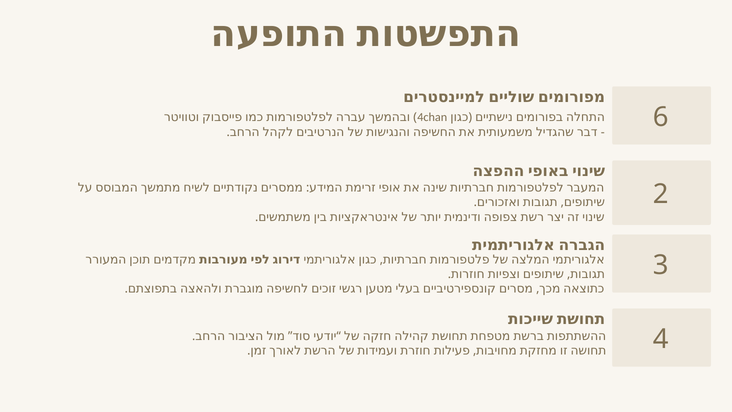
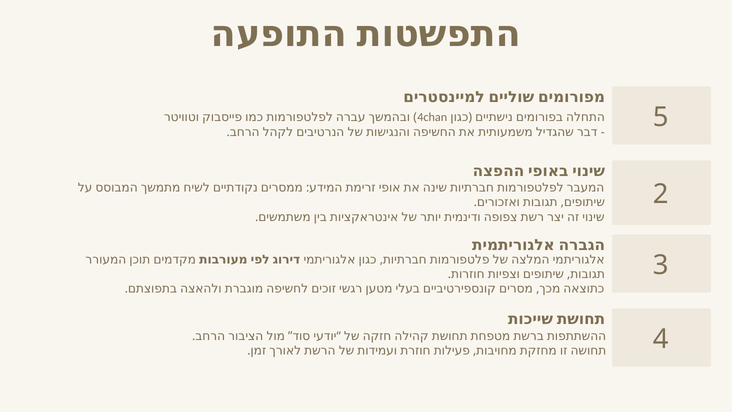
6: 6 -> 5 (661, 117)
